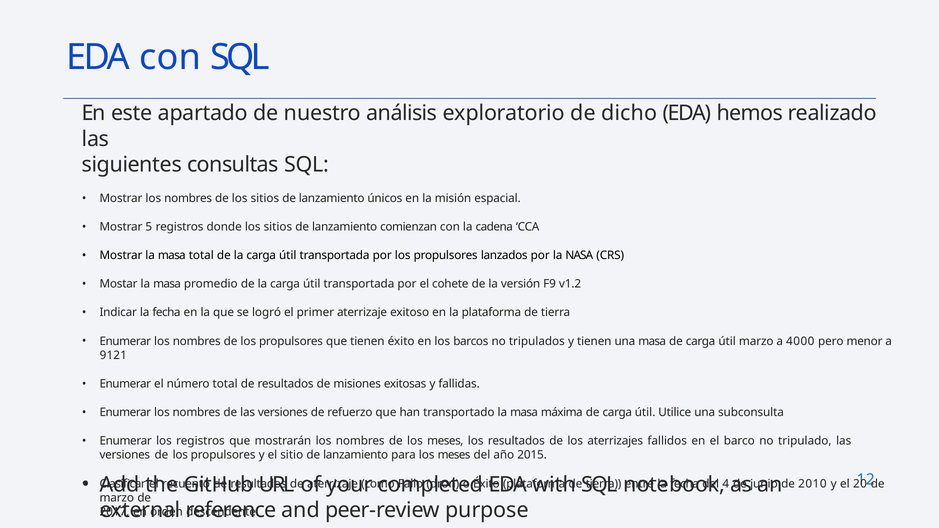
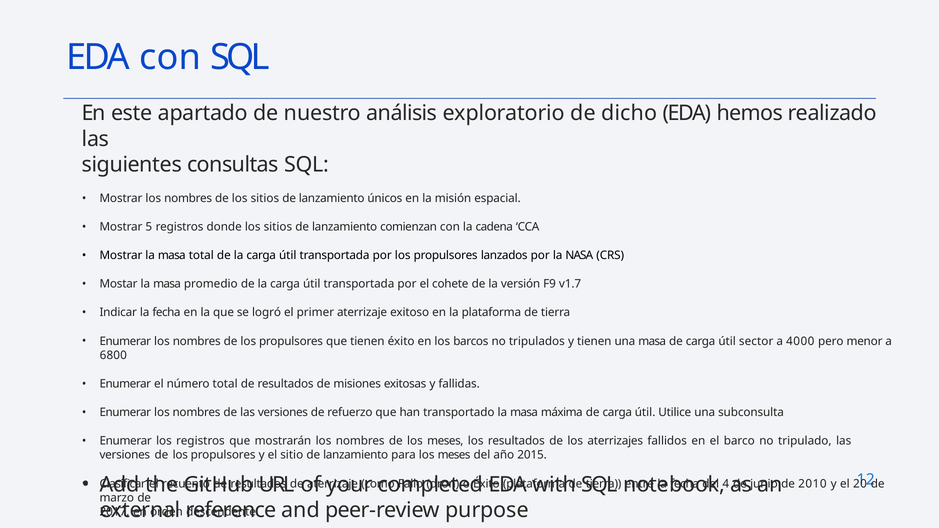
v1.2: v1.2 -> v1.7 (570, 284)
útil marzo: marzo -> sector (756, 341)
9121: 9121 -> 6800 (113, 355)
